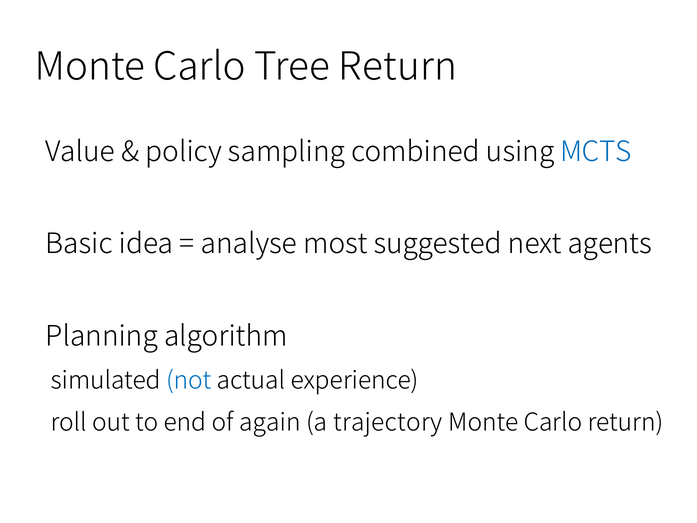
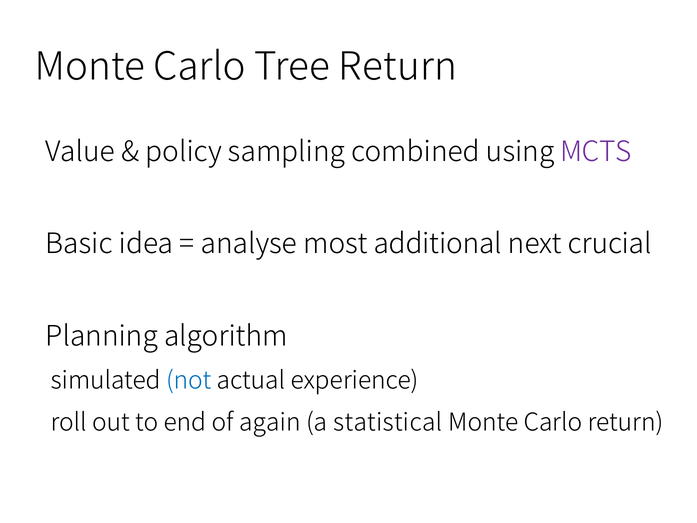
MCTS colour: blue -> purple (596, 152)
suggested: suggested -> additional (438, 244)
agents: agents -> crucial (610, 244)
trajectory: trajectory -> statistical (388, 422)
